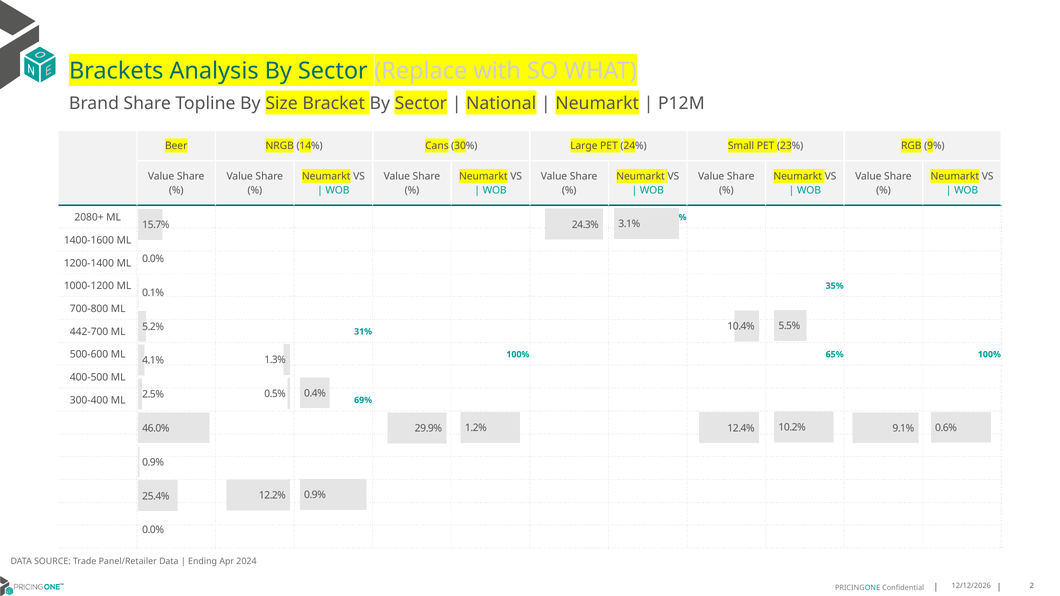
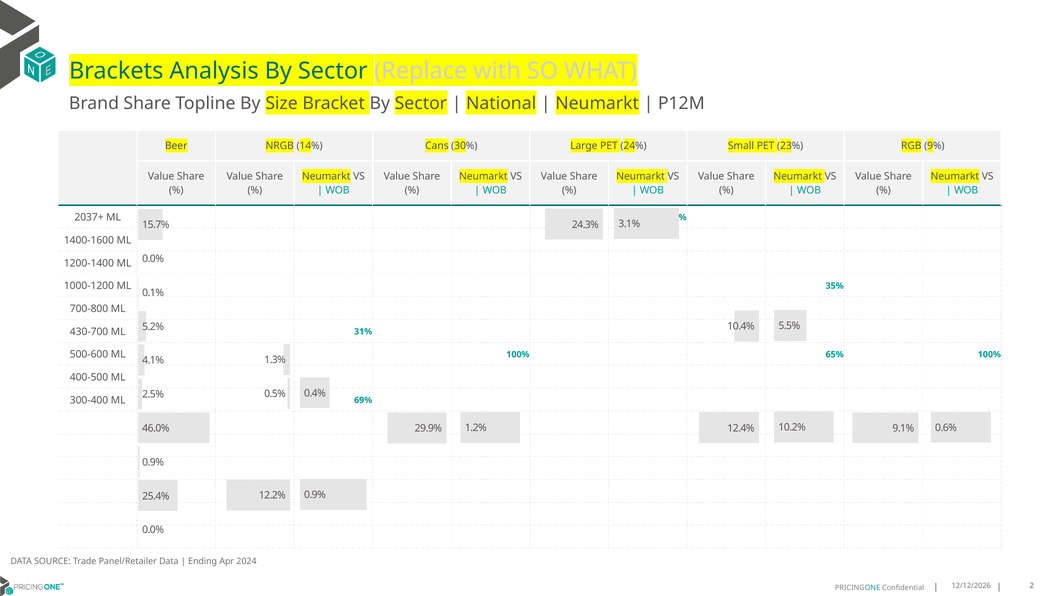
2080+: 2080+ -> 2037+ (89, 218)
442-700: 442-700 -> 430-700 (89, 332)
